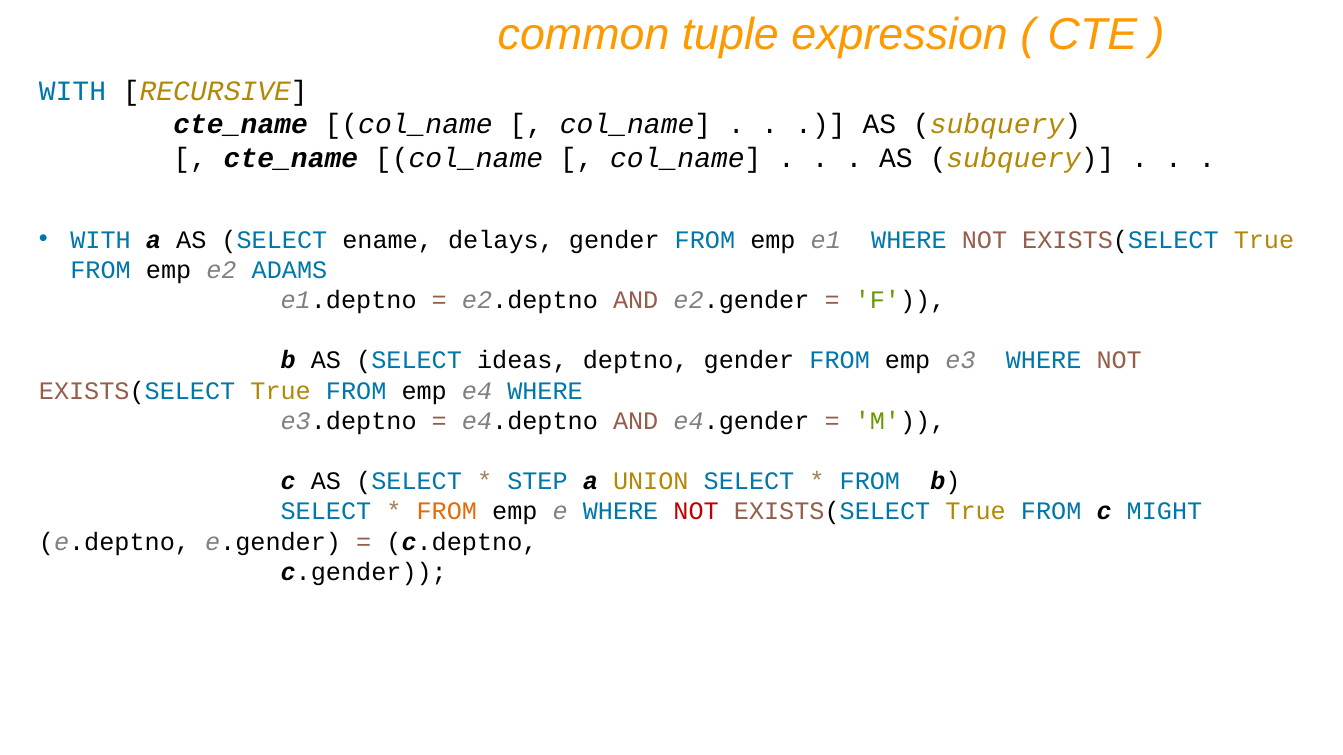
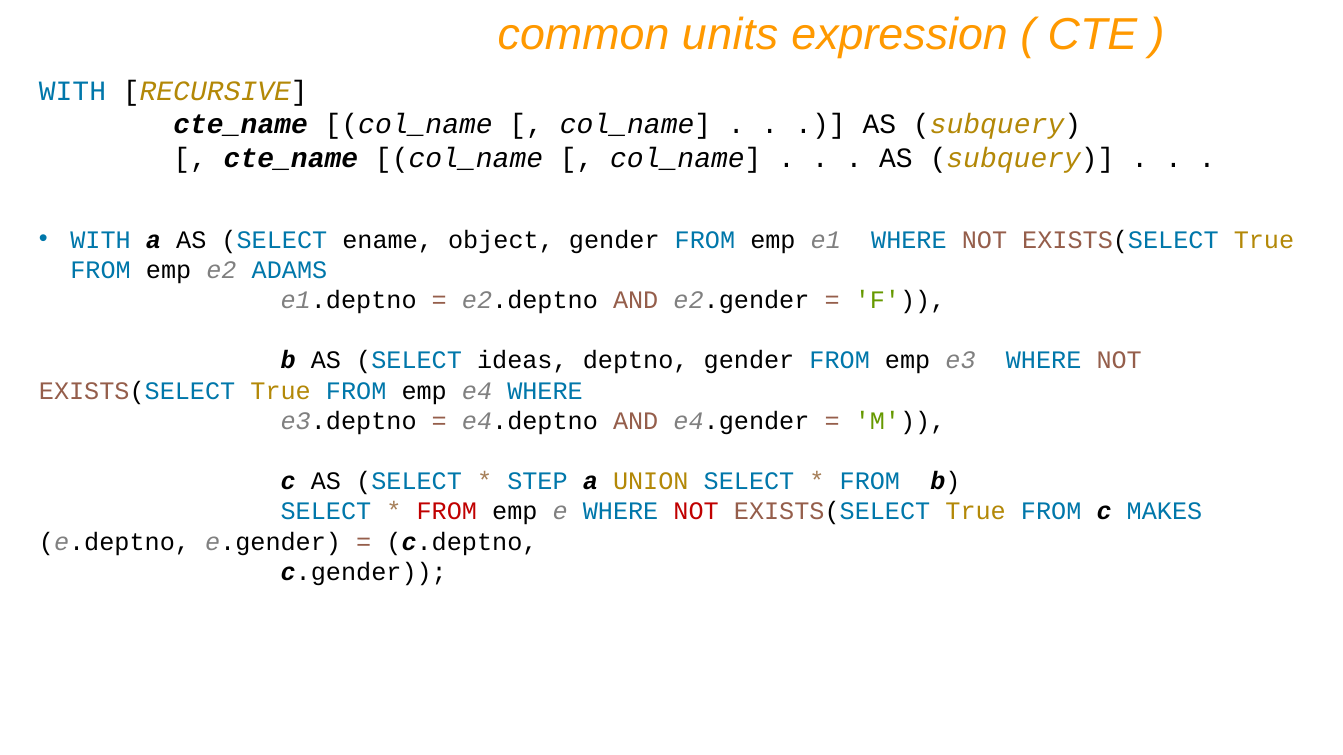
tuple: tuple -> units (730, 35)
delays: delays -> object (501, 240)
FROM colour: orange -> red (447, 512)
MIGHT: MIGHT -> MAKES (1164, 512)
